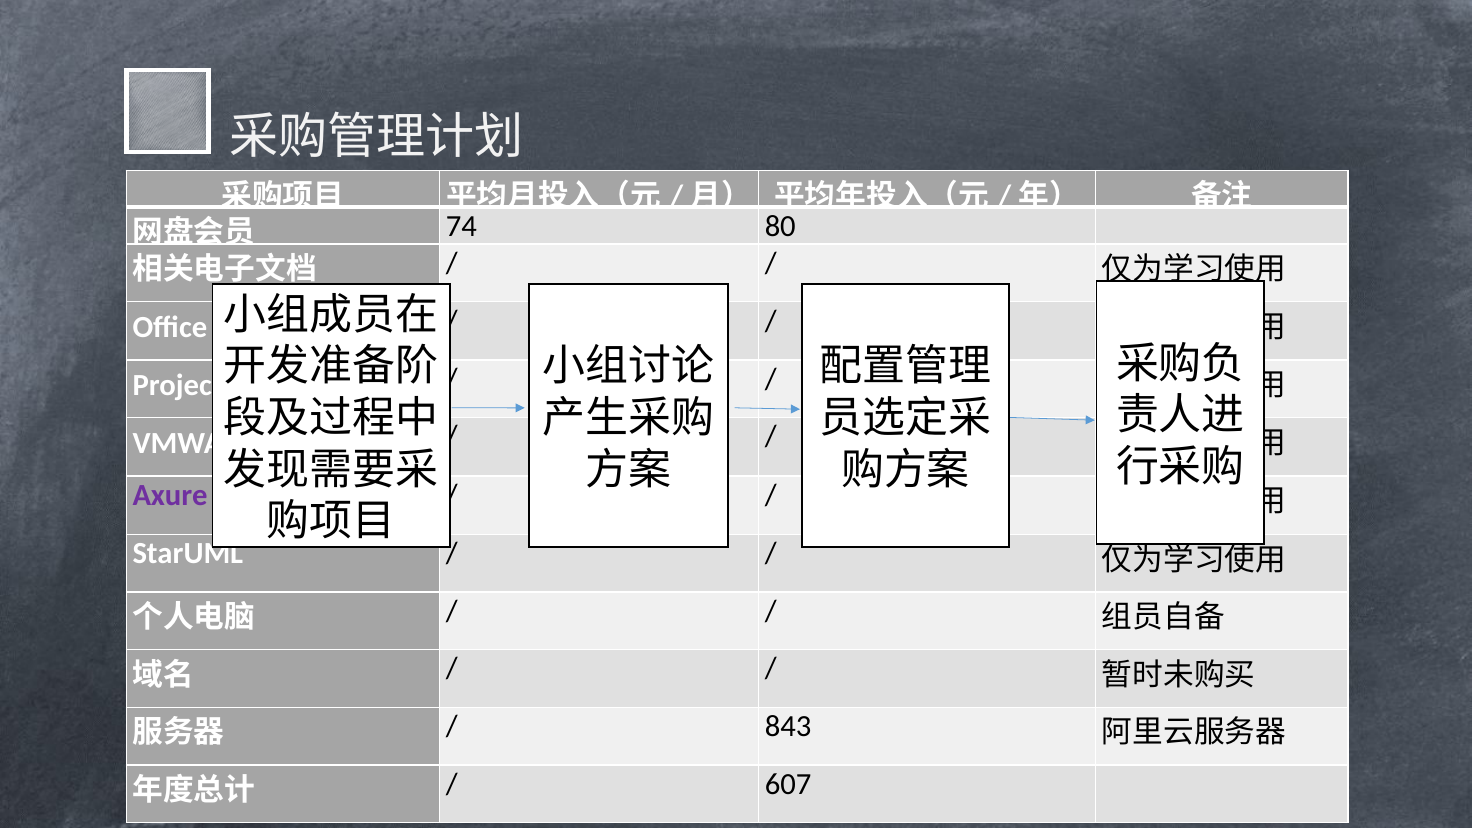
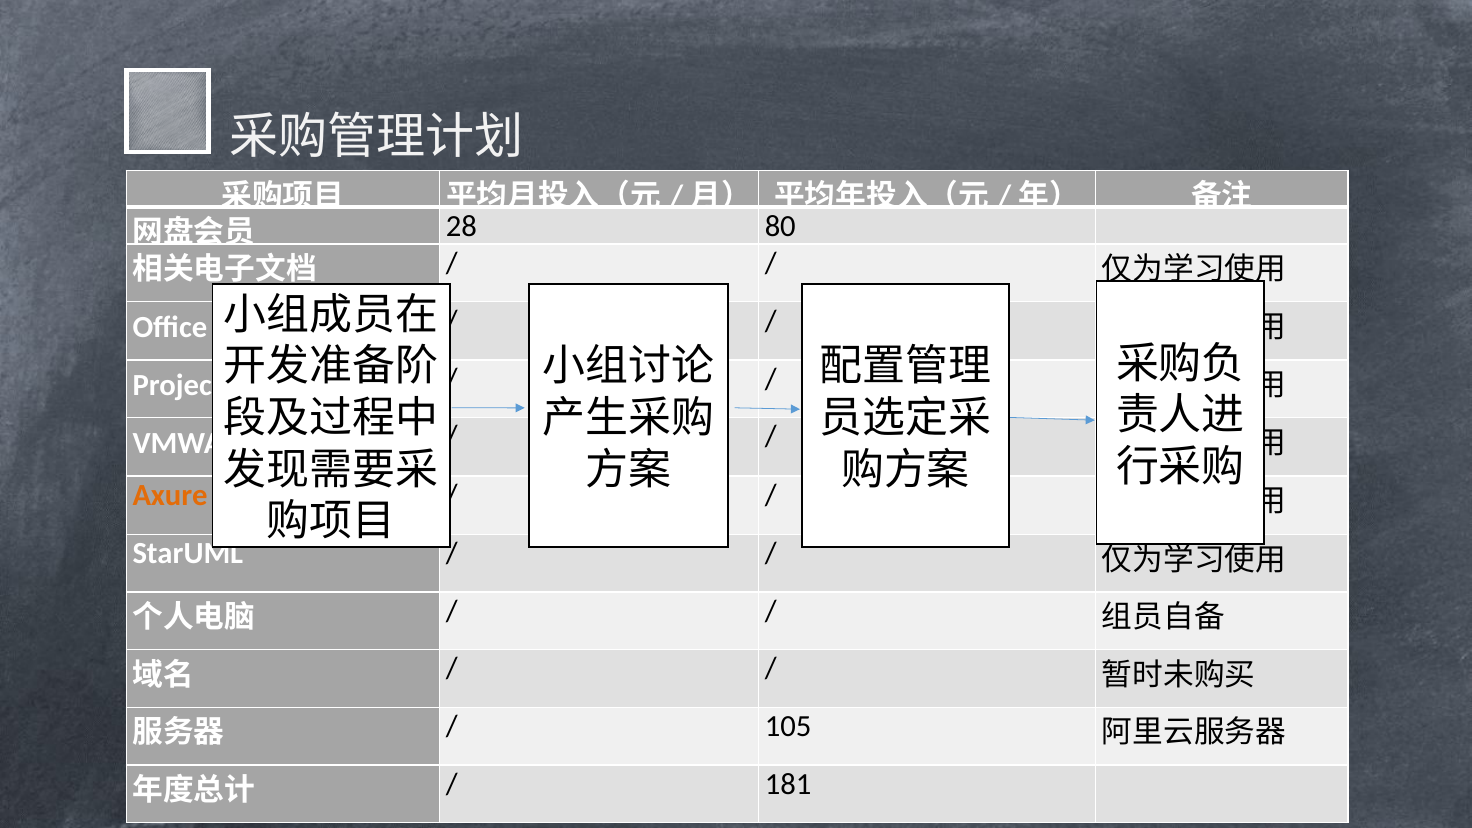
74: 74 -> 28 (461, 226)
Axure colour: purple -> orange (170, 495)
843: 843 -> 105 (788, 726)
607: 607 -> 181 (788, 784)
